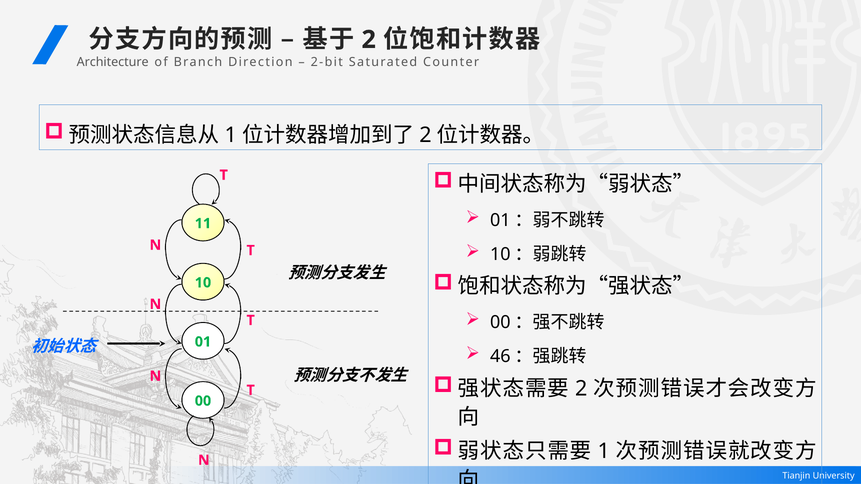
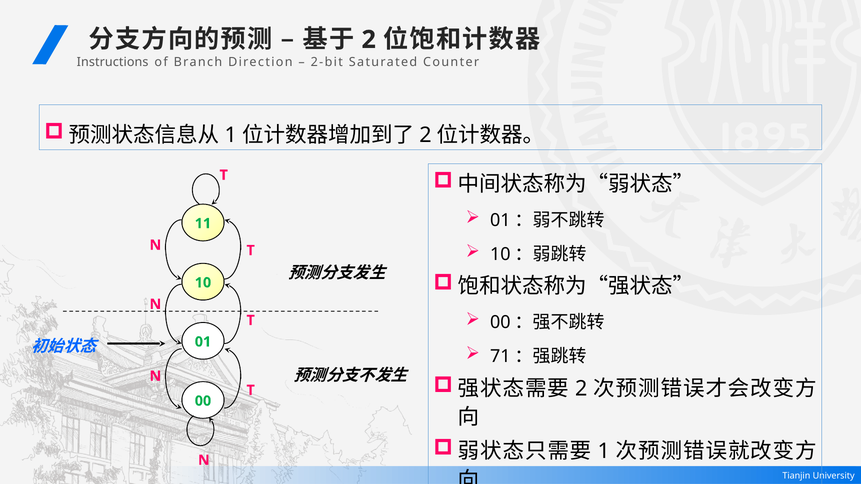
Architecture: Architecture -> Instructions (113, 62)
46: 46 -> 71 (500, 357)
